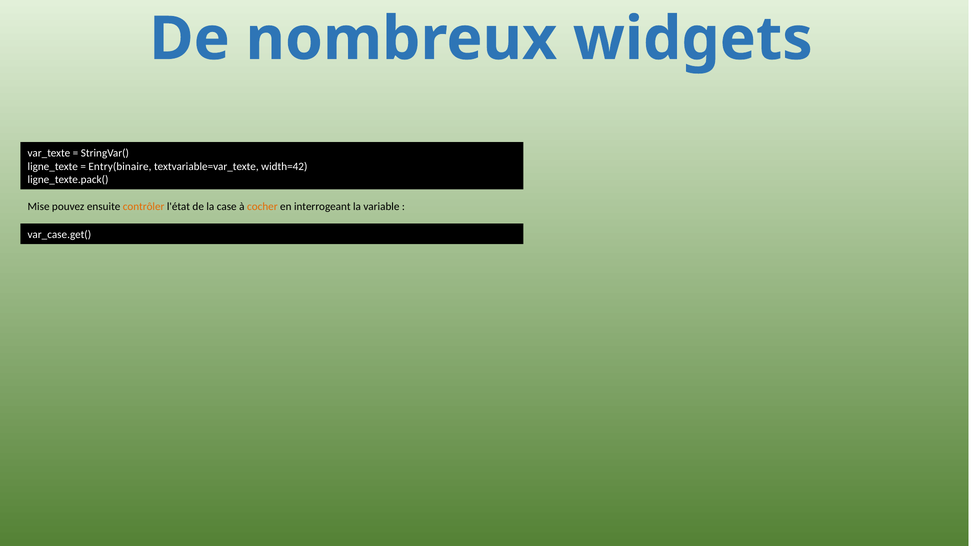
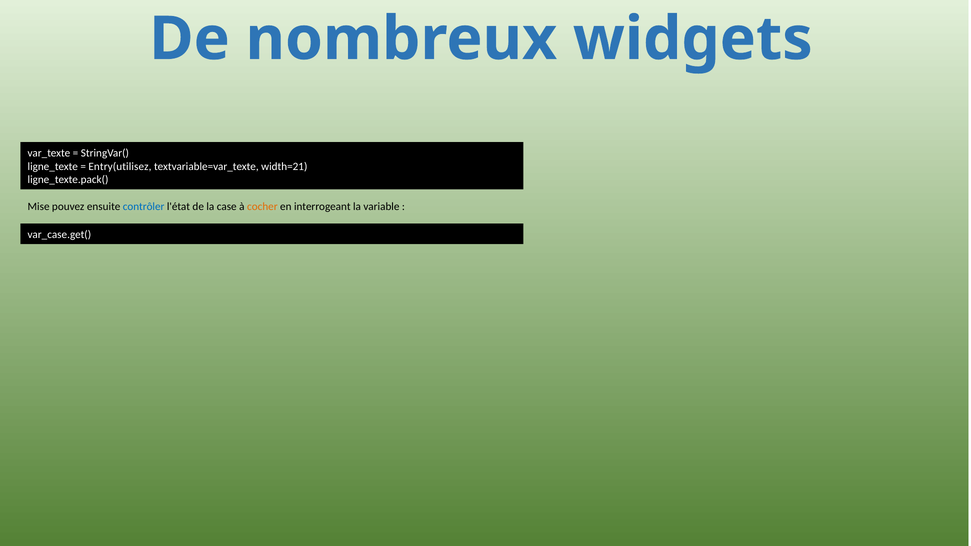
Entry(binaire: Entry(binaire -> Entry(utilisez (120, 167)
width=42: width=42 -> width=21 (284, 167)
contrôler colour: orange -> blue (144, 207)
